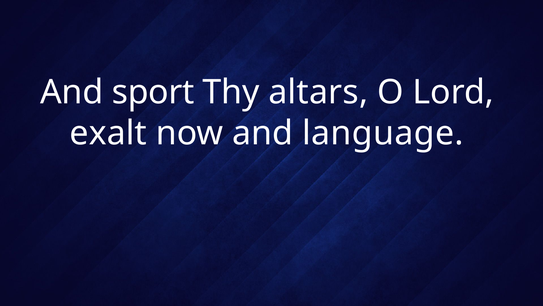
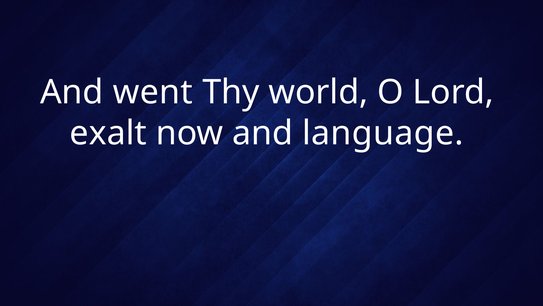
sport: sport -> went (153, 92)
altars: altars -> world (318, 92)
